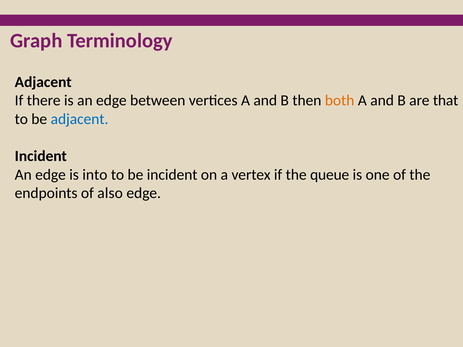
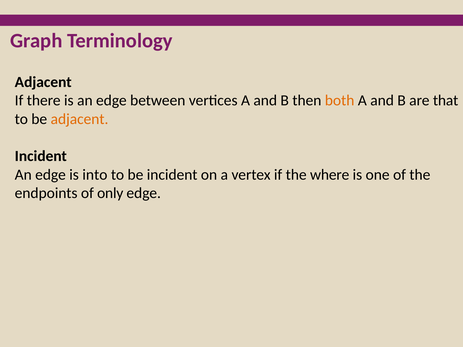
adjacent colour: blue -> orange (80, 119)
queue: queue -> where (330, 175)
also: also -> only (110, 193)
